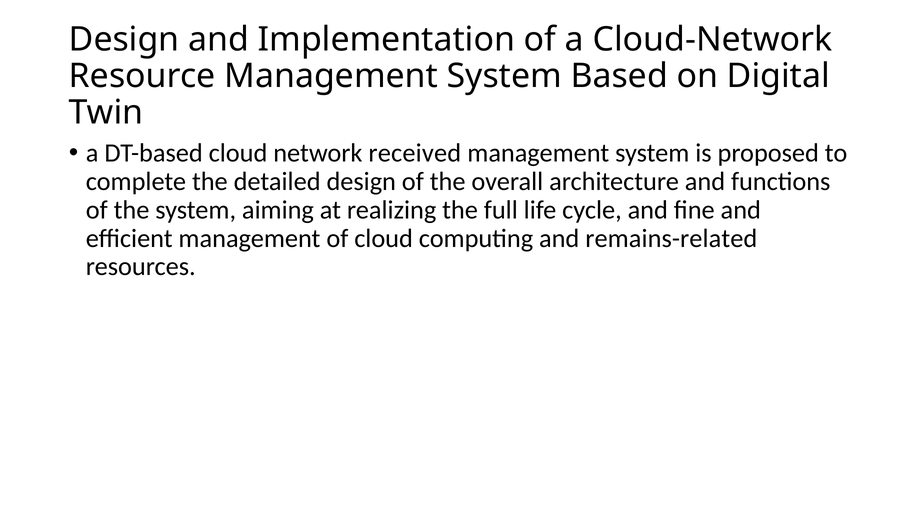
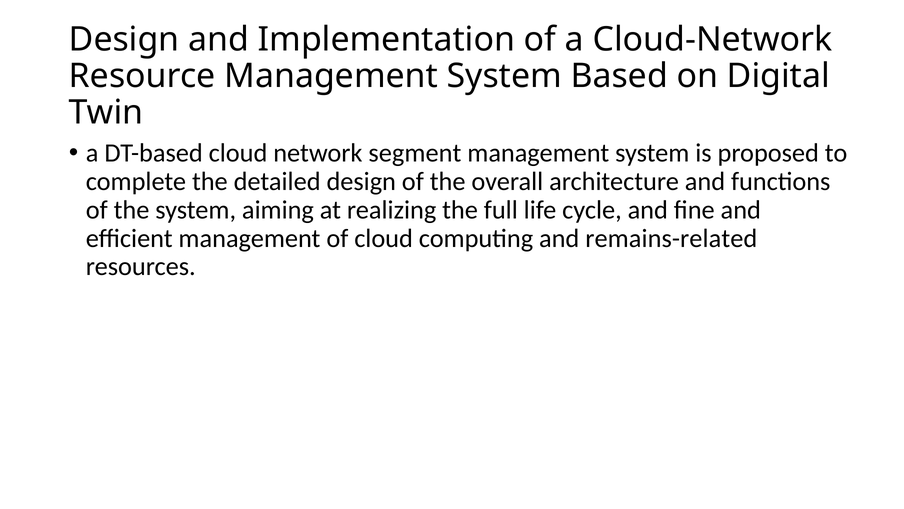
received: received -> segment (415, 153)
